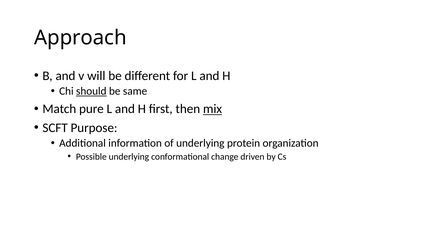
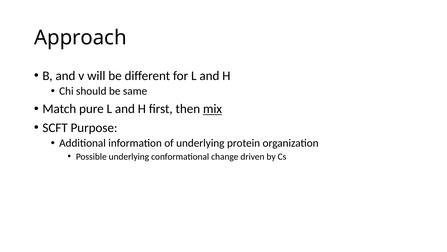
should underline: present -> none (91, 91)
